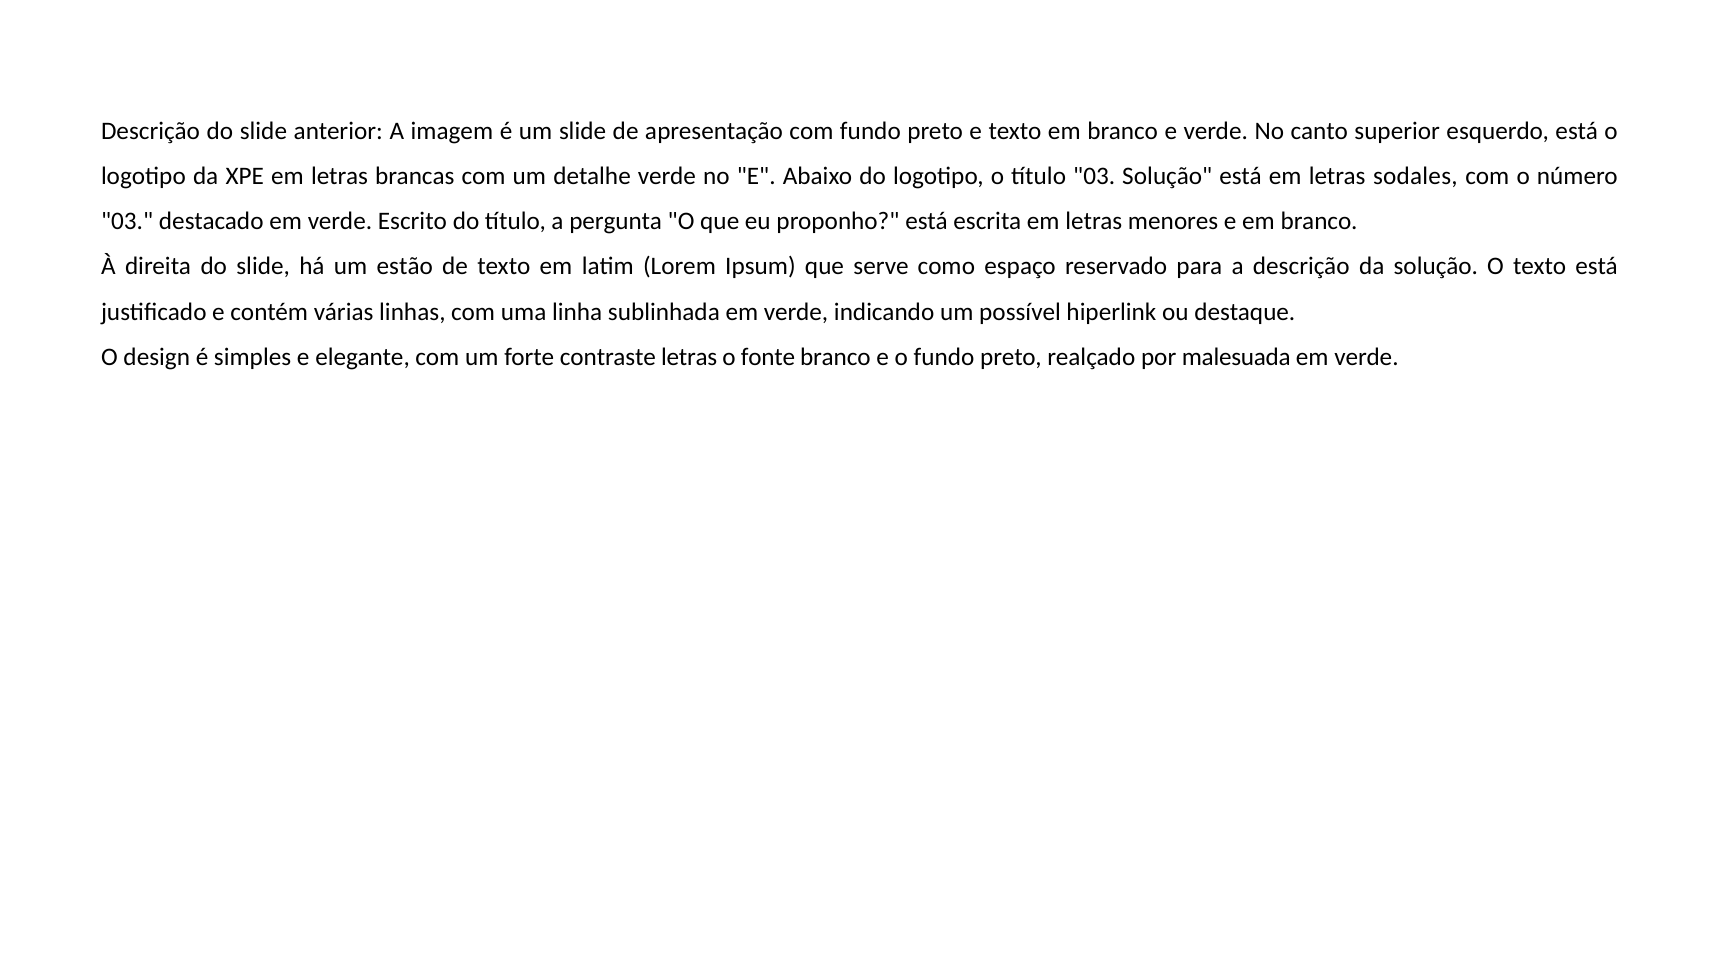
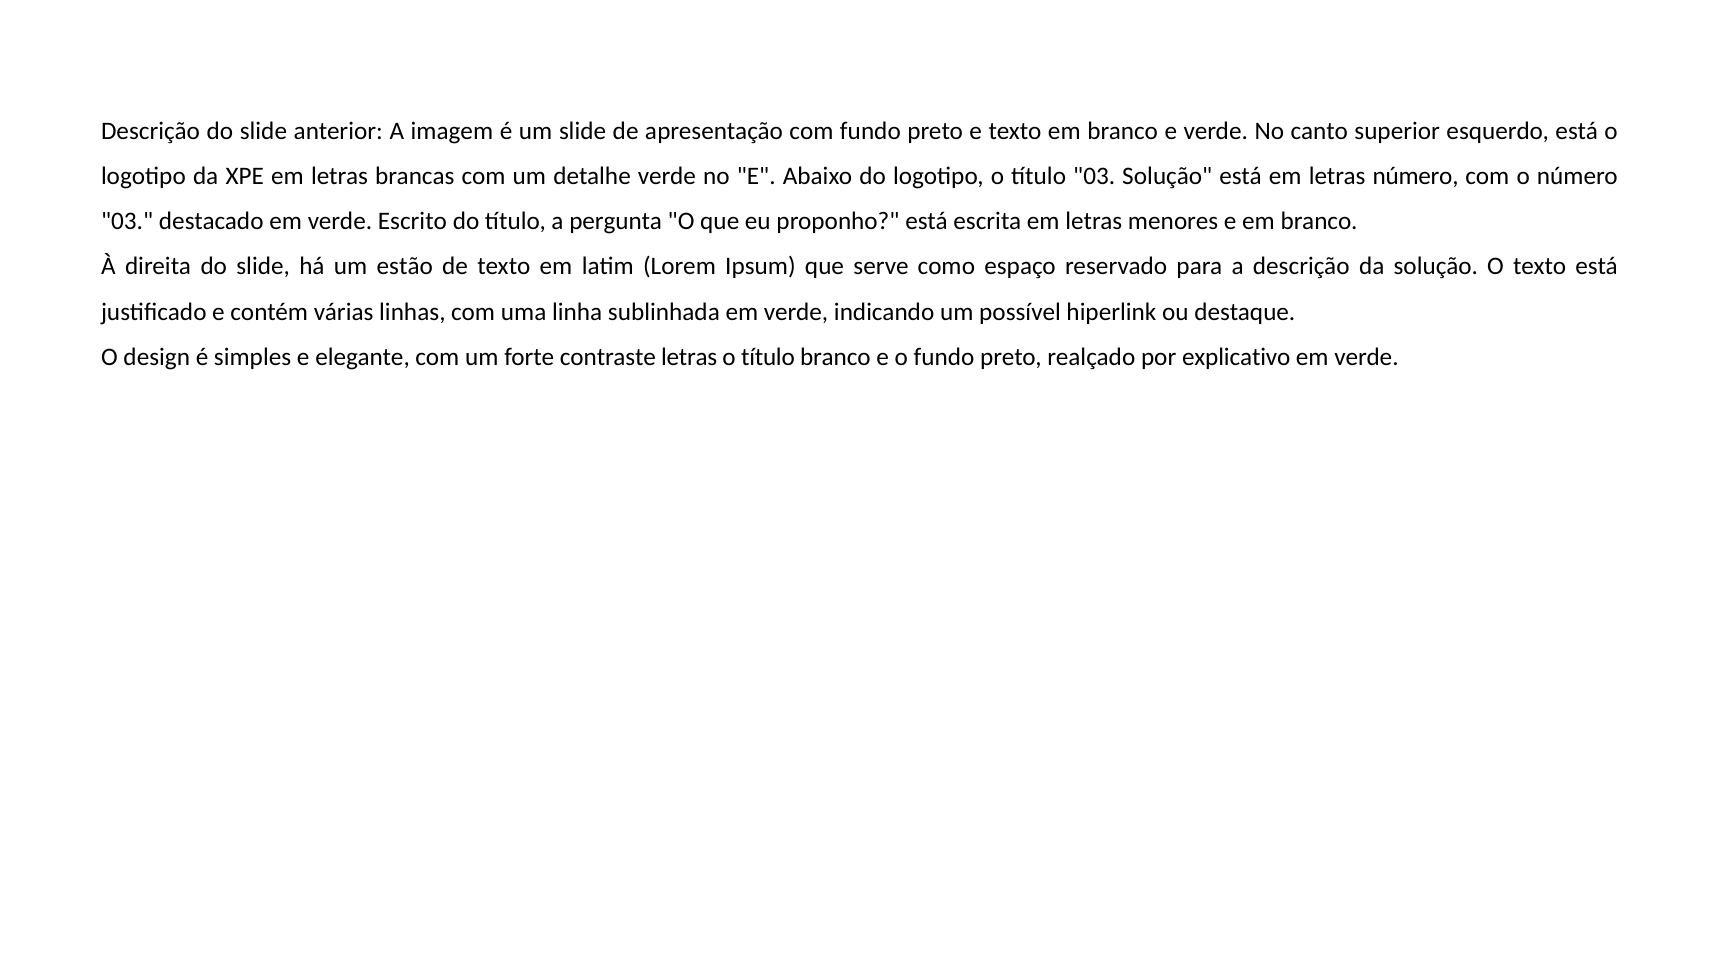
letras sodales: sodales -> número (1416, 176)
fonte: fonte -> título (768, 357)
malesuada: malesuada -> explicativo (1236, 357)
